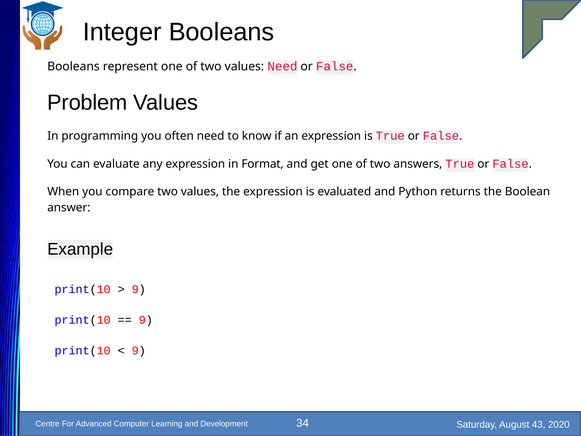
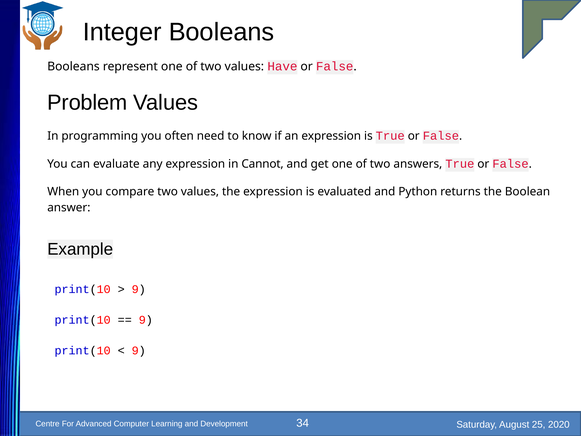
values Need: Need -> Have (282, 66)
Format: Format -> Cannot (263, 164)
43: 43 -> 25 (539, 424)
